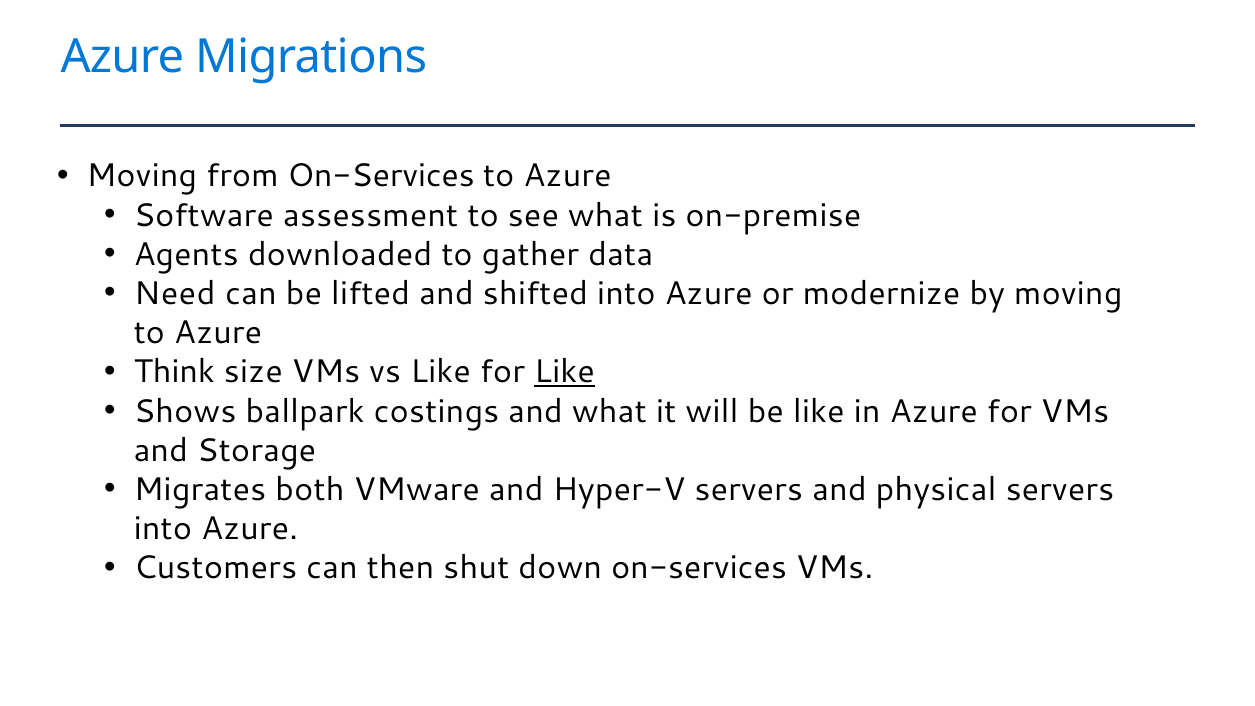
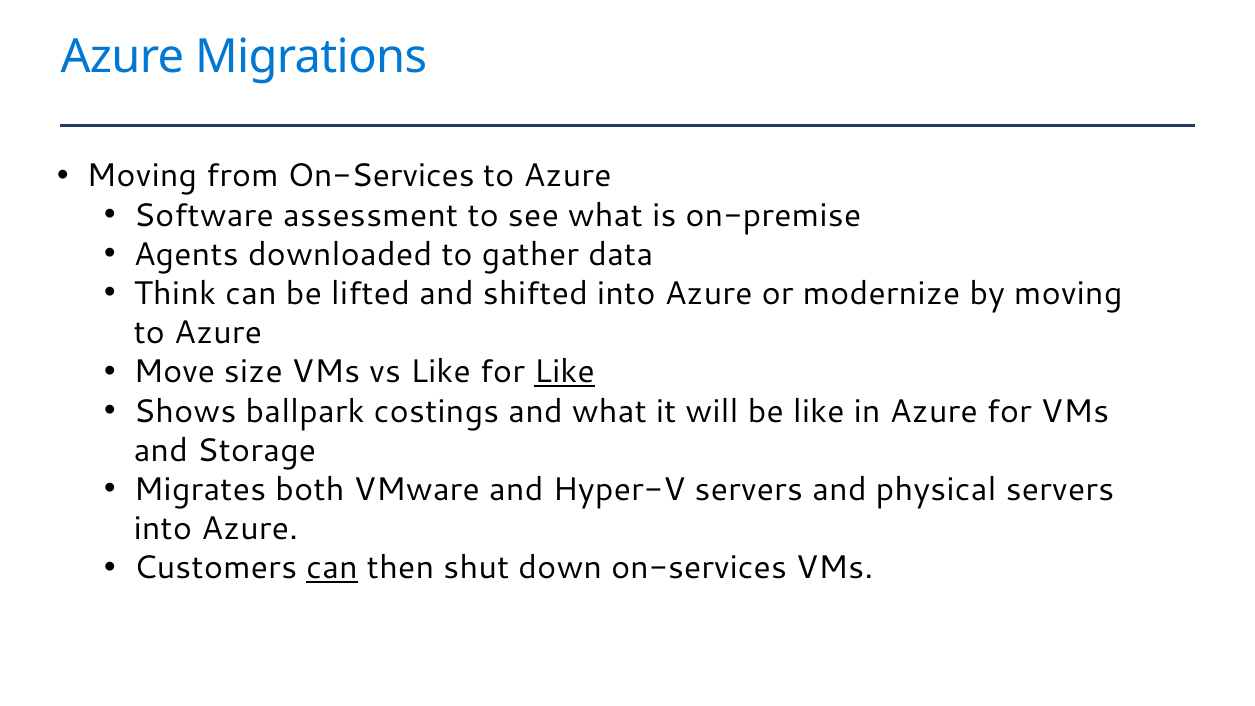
Need: Need -> Think (175, 294)
Think: Think -> Move (174, 372)
can underline: none -> present (332, 568)
